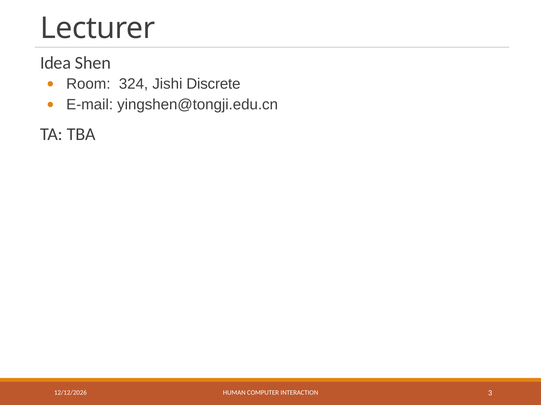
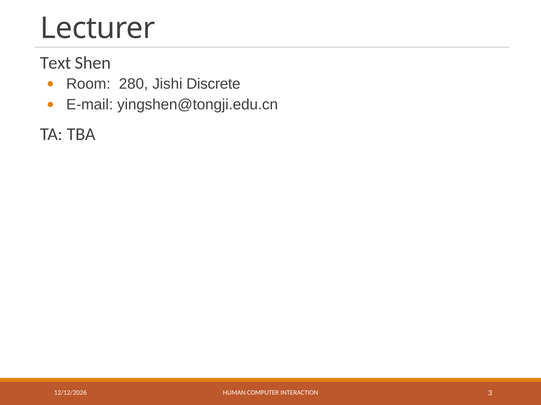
Idea: Idea -> Text (56, 63)
324: 324 -> 280 (133, 84)
